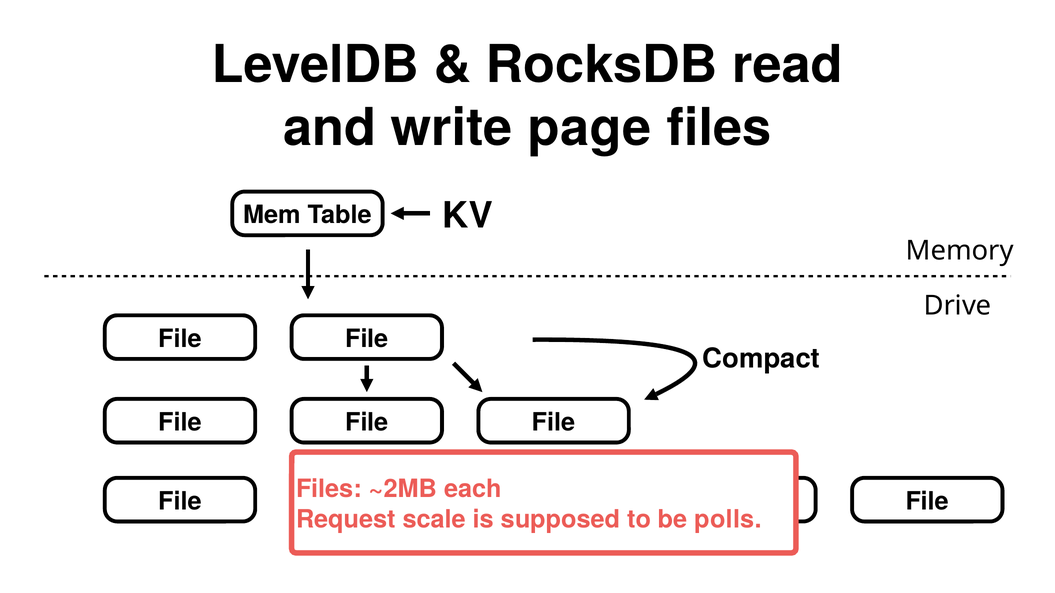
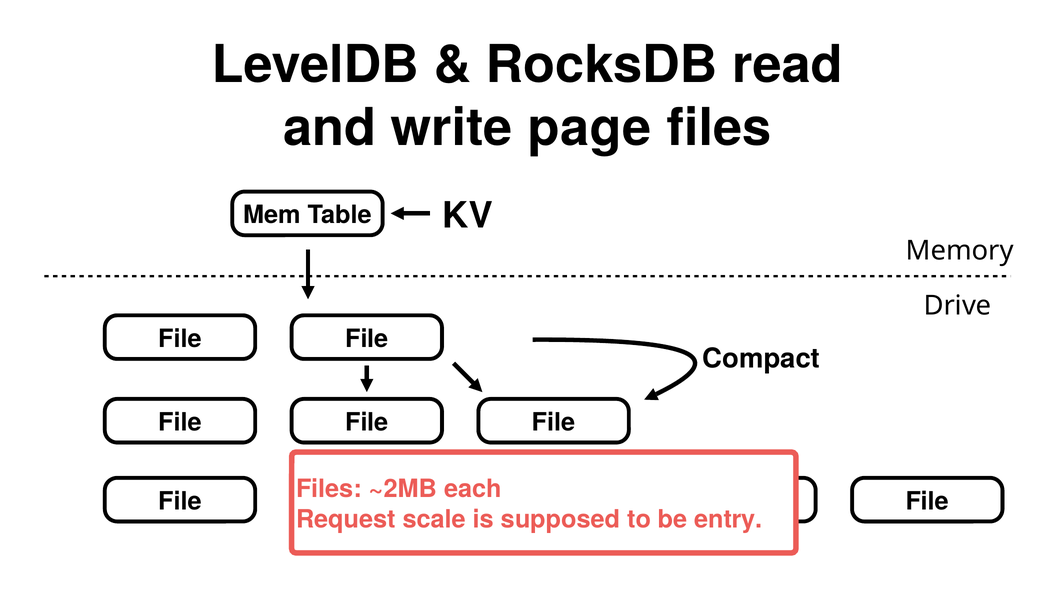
polls: polls -> entry (728, 520)
